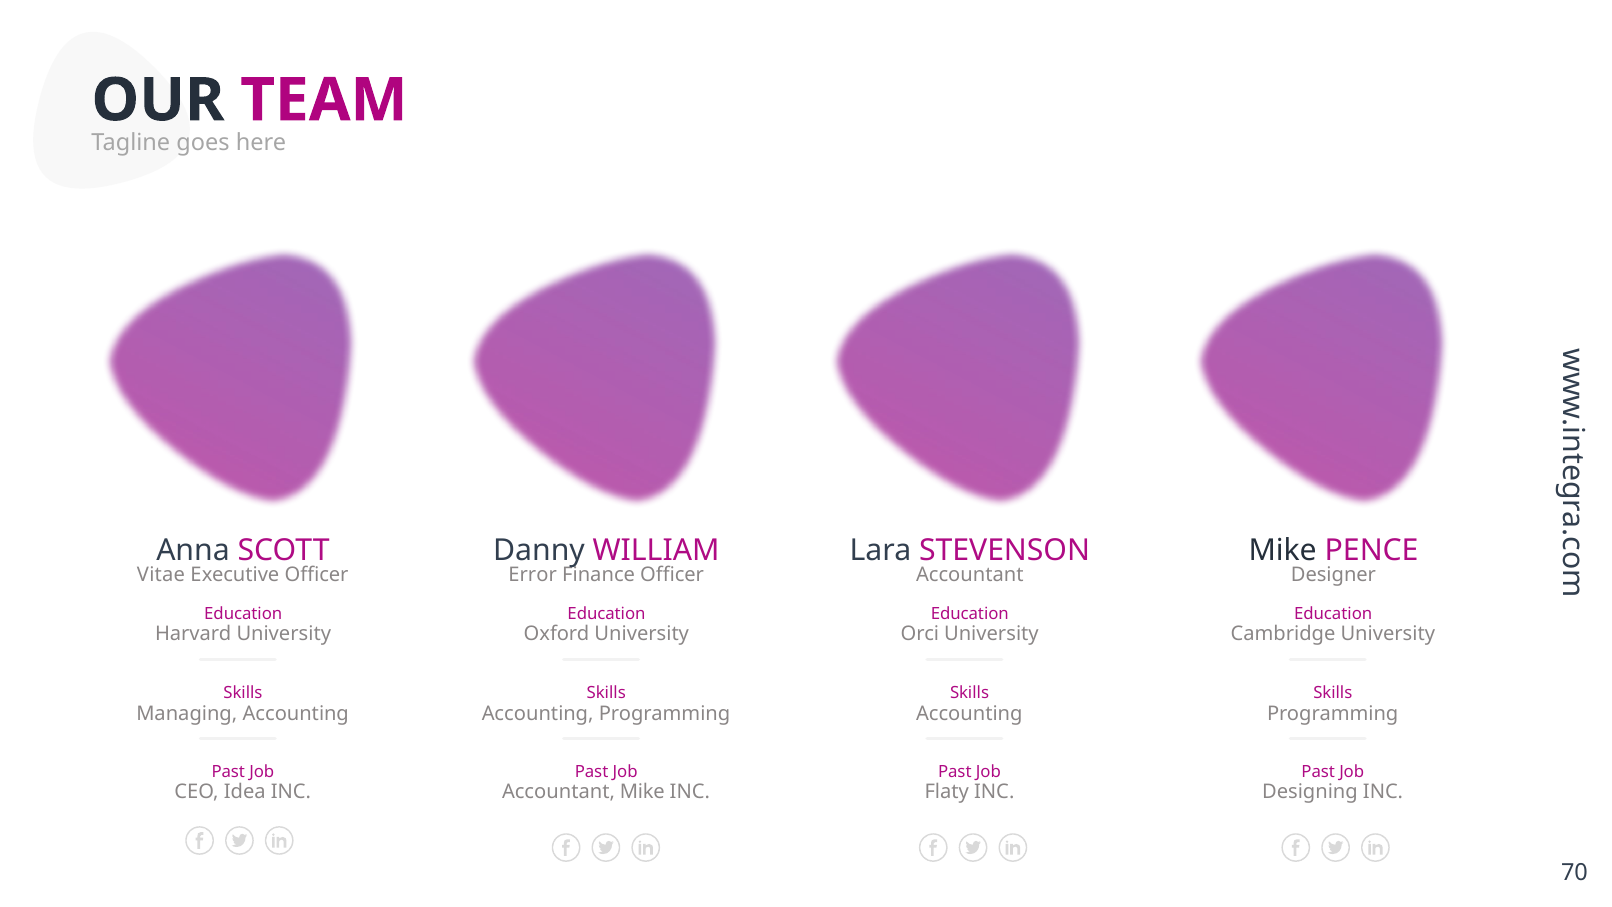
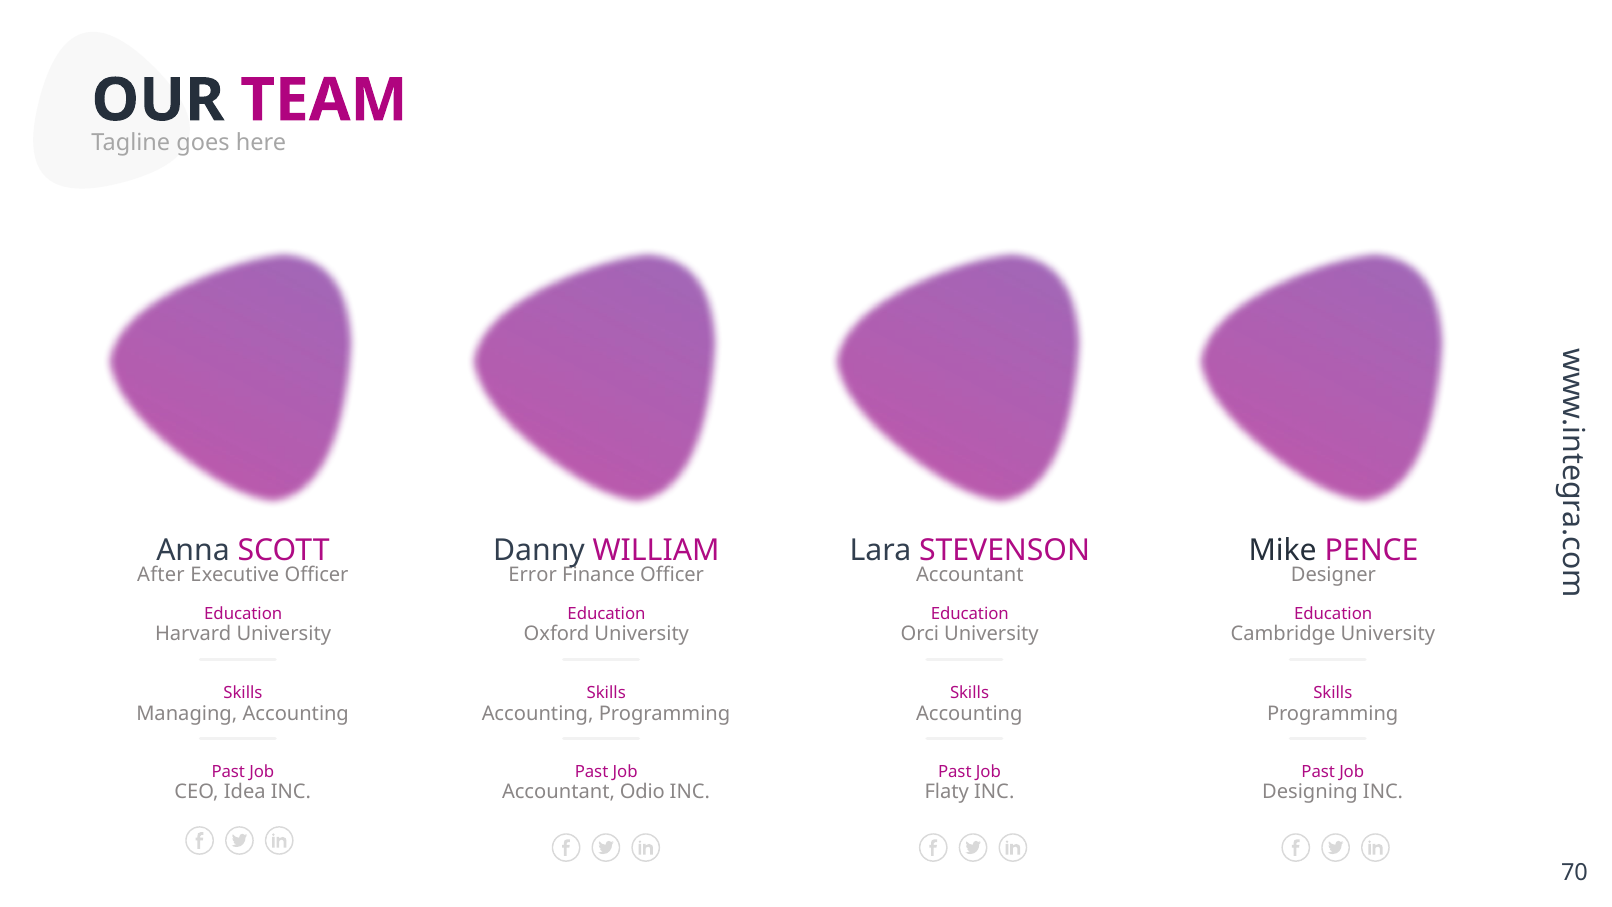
Vitae: Vitae -> After (161, 574)
Accountant Mike: Mike -> Odio (642, 792)
